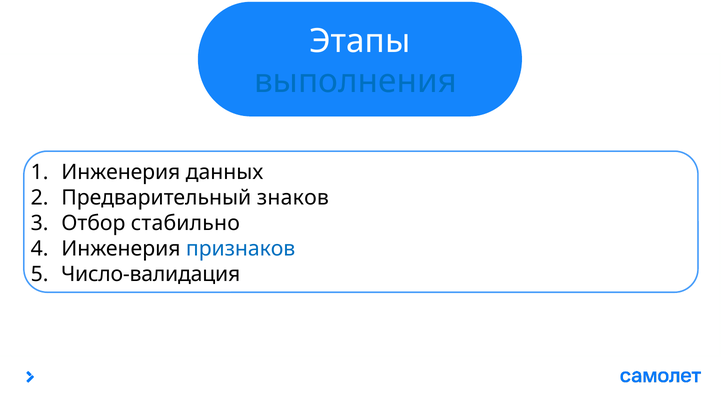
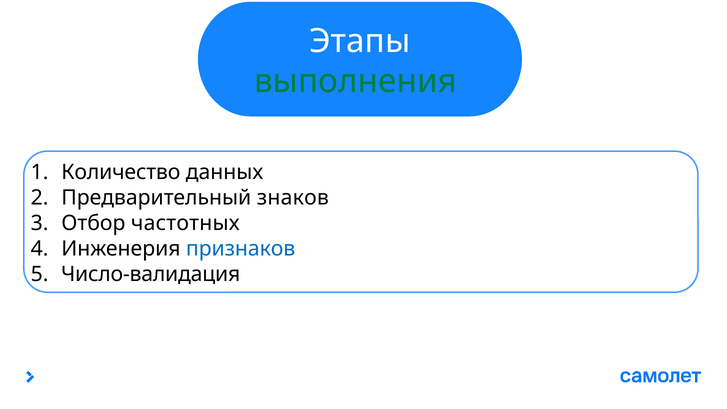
выполнения colour: blue -> green (356, 81)
Инженерия: Инженерия -> Количество (121, 172)
стабильно: стабильно -> частотных (185, 223)
